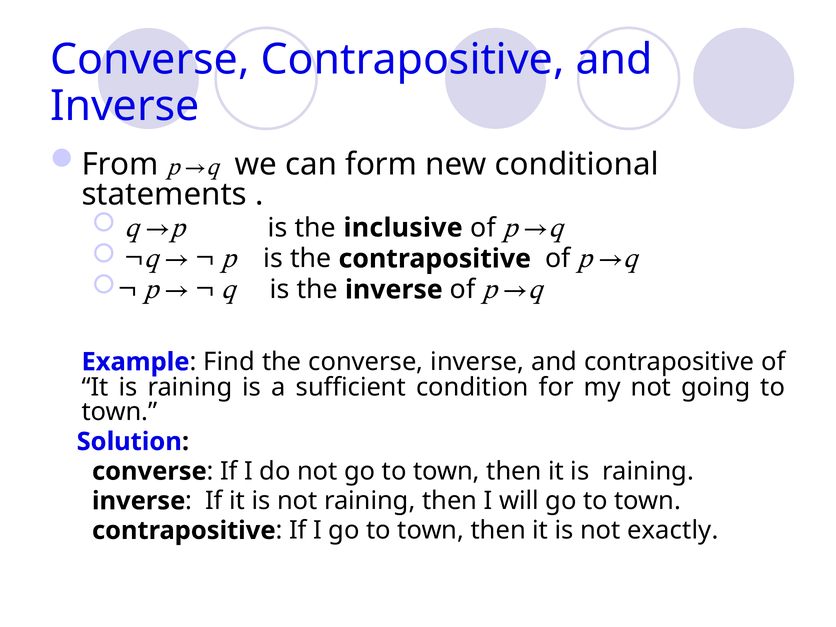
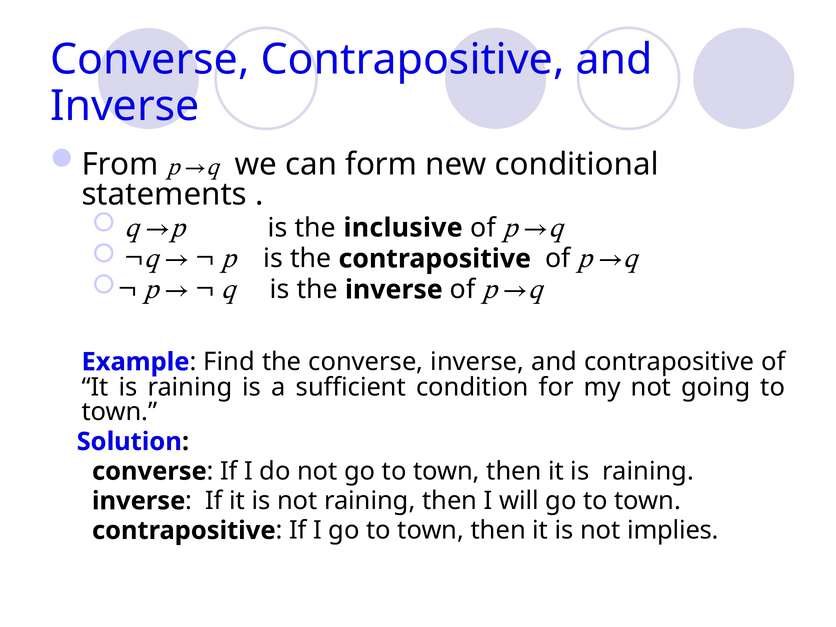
exactly: exactly -> implies (673, 531)
